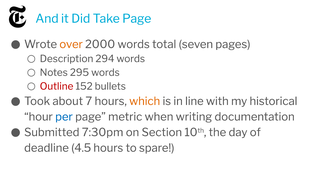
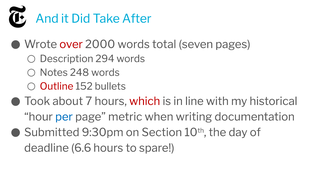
Take Page: Page -> After (137, 19)
over colour: orange -> red (71, 44)
295: 295 -> 248 (79, 72)
which colour: orange -> red (145, 101)
7:30pm: 7:30pm -> 9:30pm (103, 132)
4.5: 4.5 -> 6.6 (81, 148)
